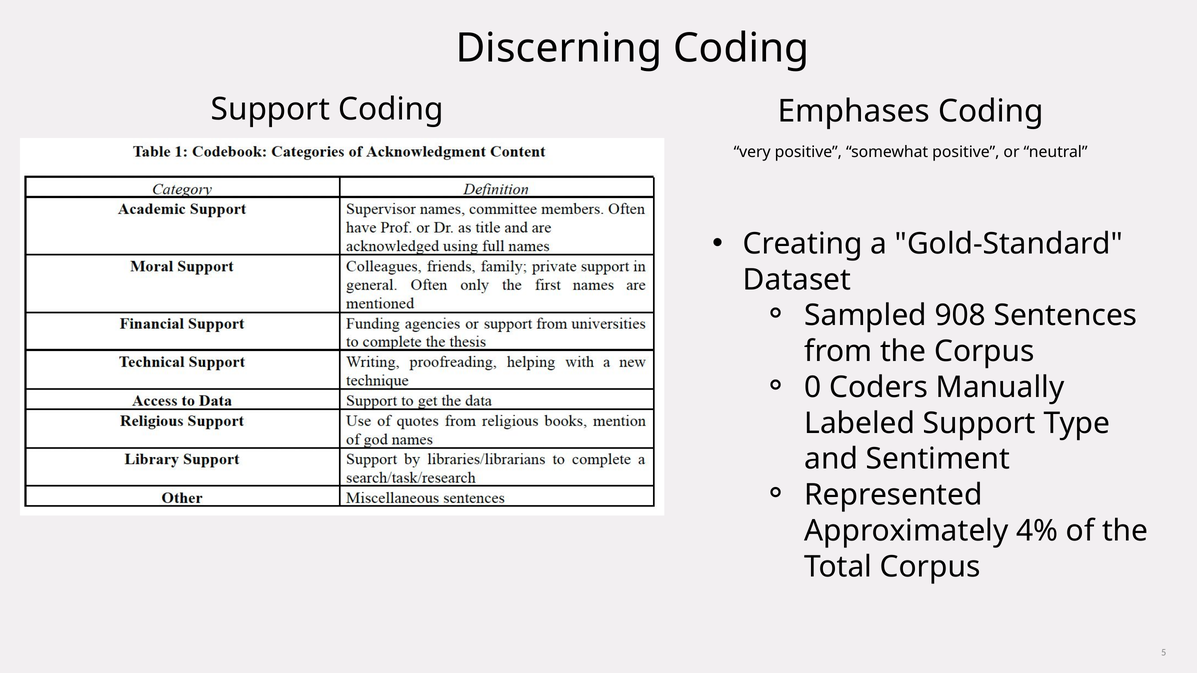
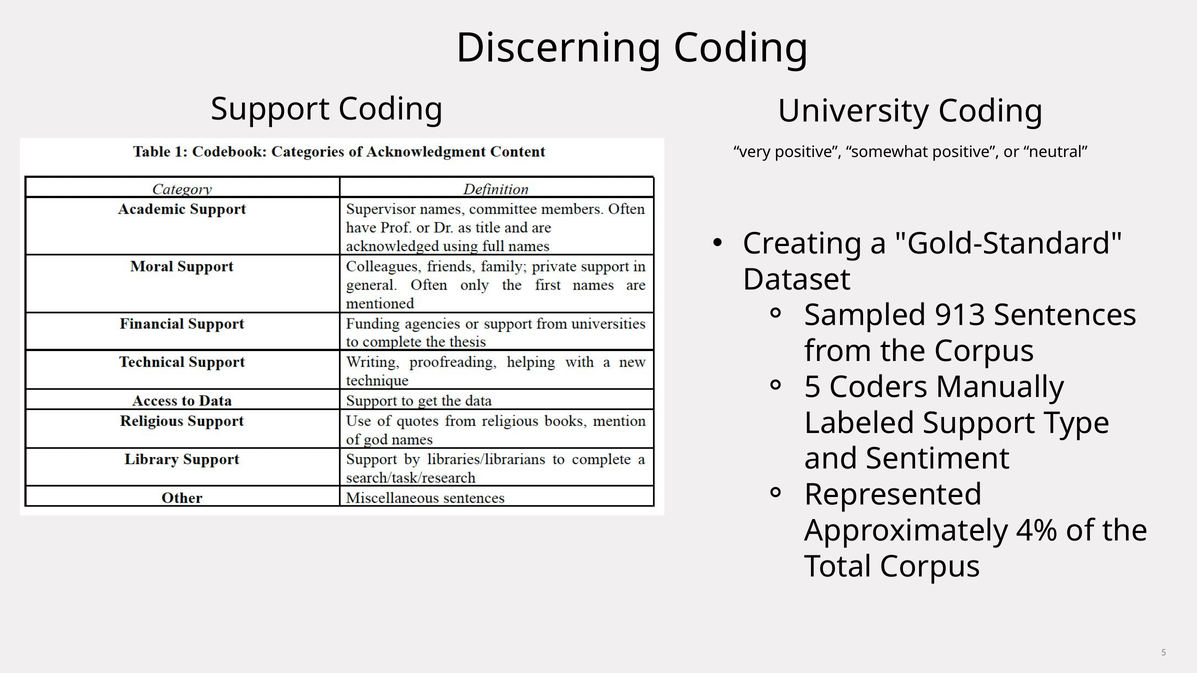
Emphases: Emphases -> University (854, 111)
908: 908 -> 913 (960, 316)
0: 0 -> 5 (813, 388)
